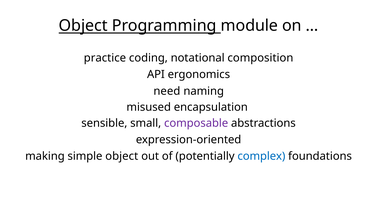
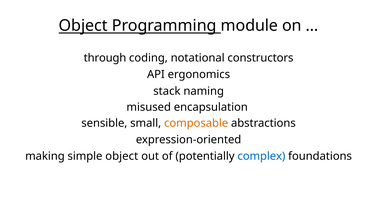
practice: practice -> through (105, 58)
composition: composition -> constructors (260, 58)
need: need -> stack (167, 91)
composable colour: purple -> orange (196, 123)
